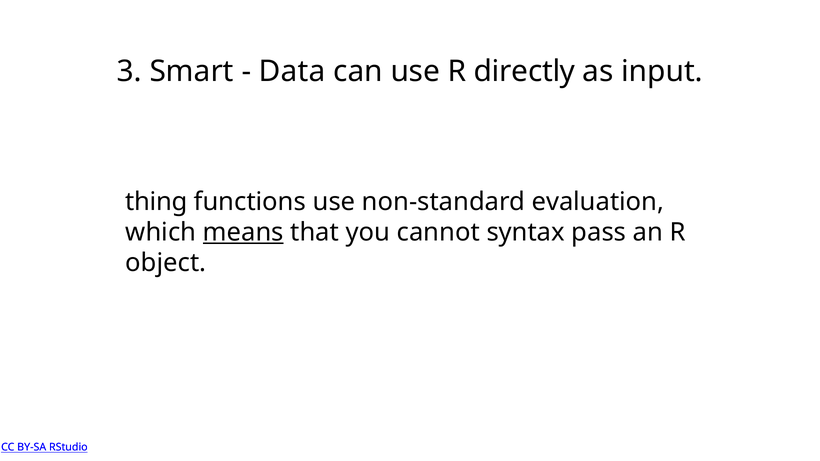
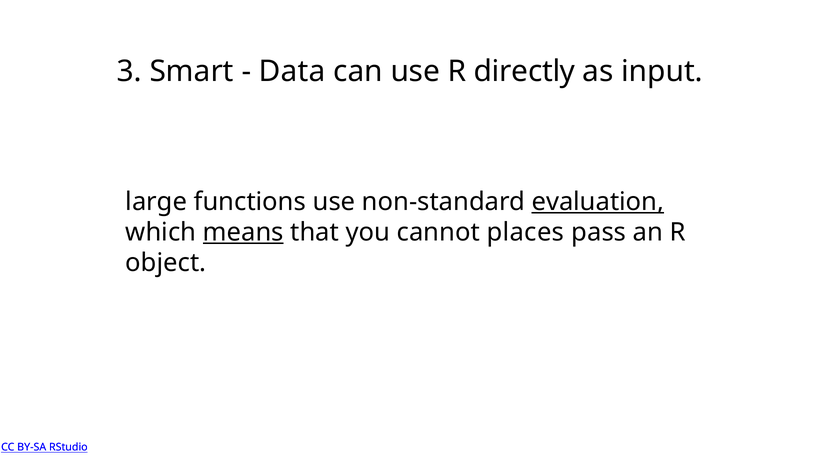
thing: thing -> large (156, 202)
evaluation underline: none -> present (598, 202)
syntax: syntax -> places (526, 232)
